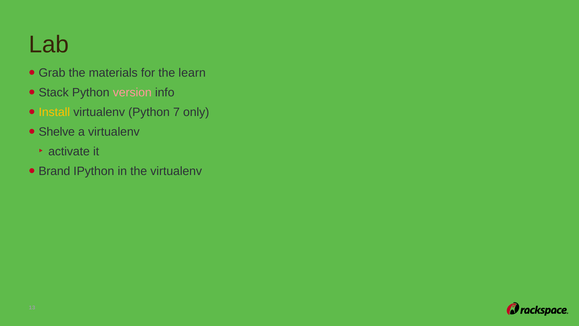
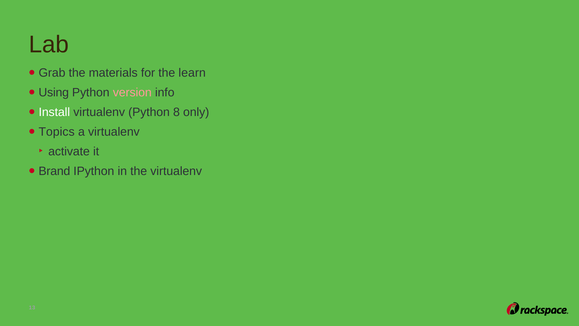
Stack: Stack -> Using (54, 92)
Install colour: yellow -> white (54, 112)
7: 7 -> 8 (176, 112)
Shelve: Shelve -> Topics (57, 132)
